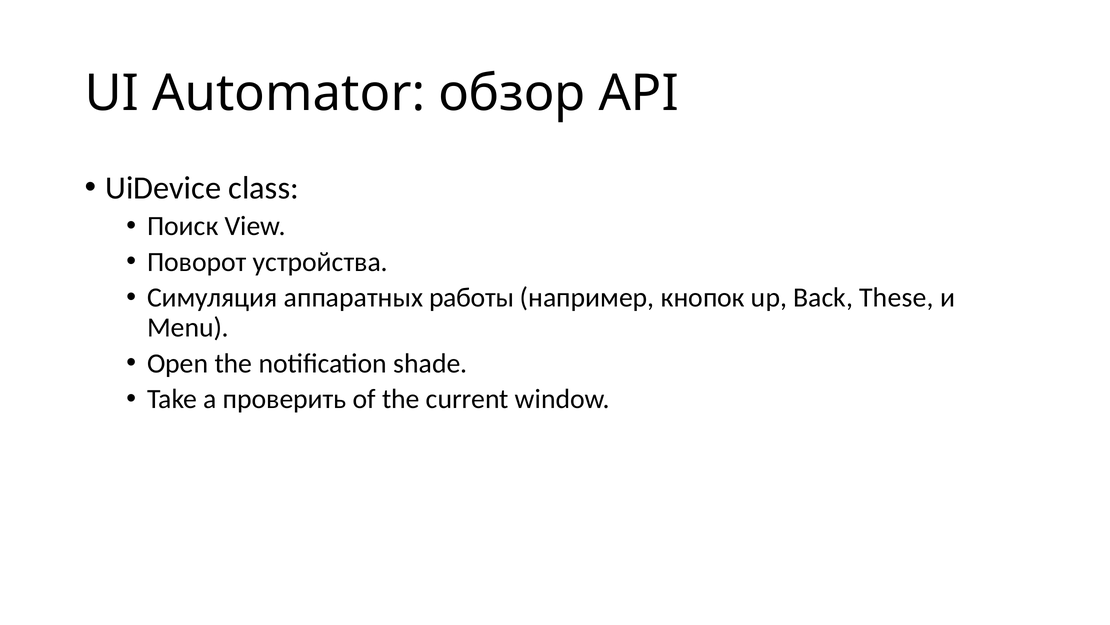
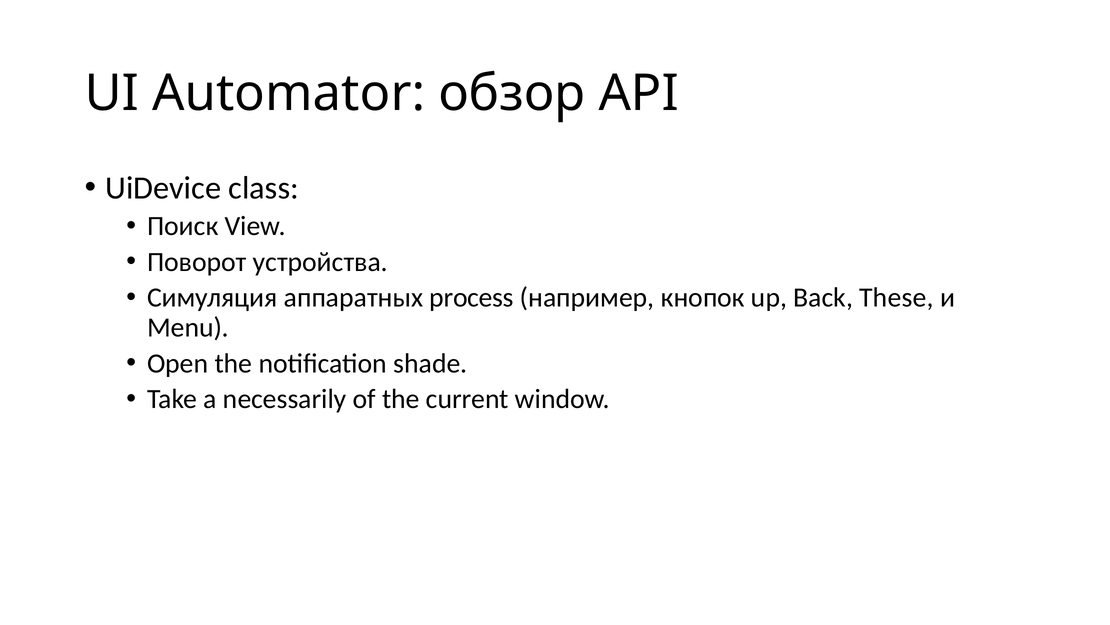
работы: работы -> process (472, 297)
проверить: проверить -> necessarily (285, 399)
